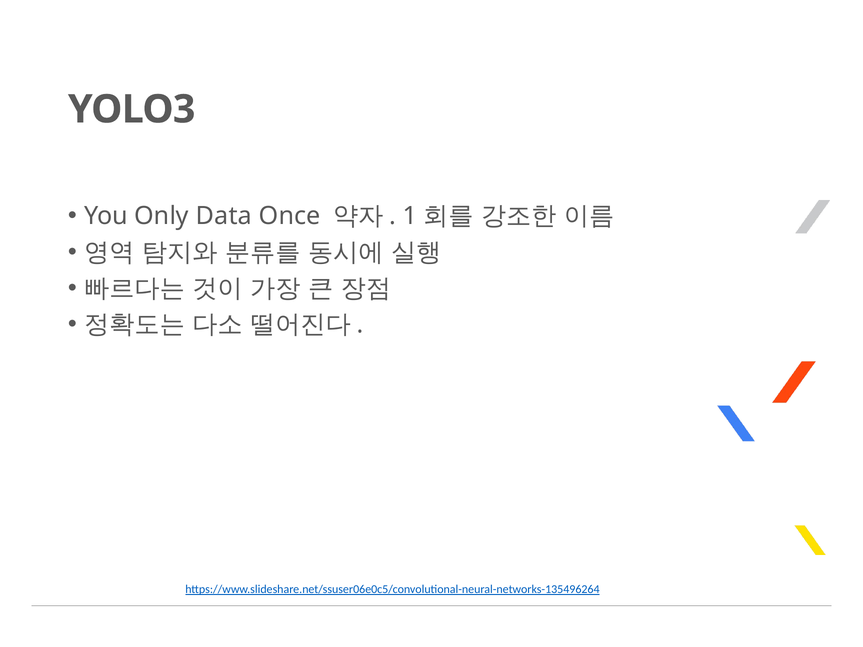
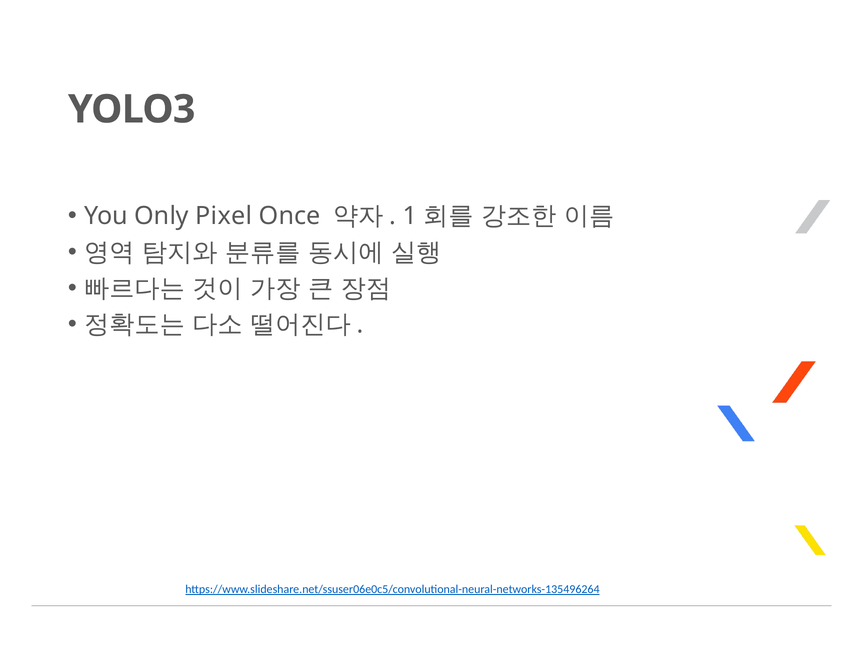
Data: Data -> Pixel (224, 216)
